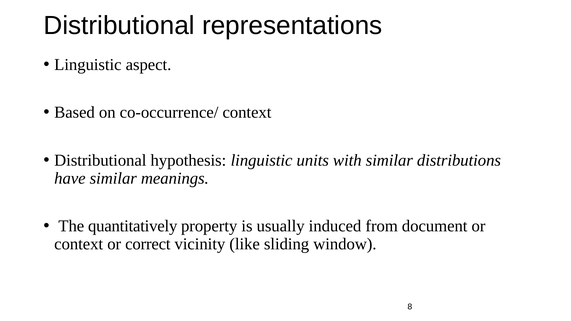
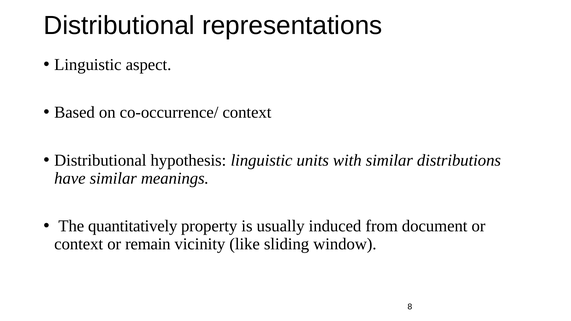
correct: correct -> remain (148, 244)
